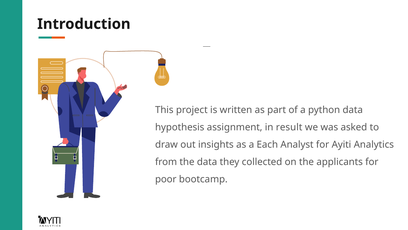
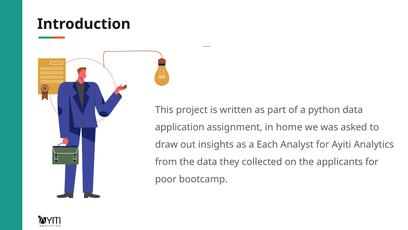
hypothesis: hypothesis -> application (180, 127)
result: result -> home (289, 127)
